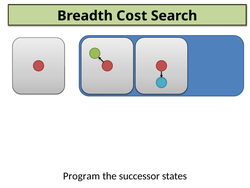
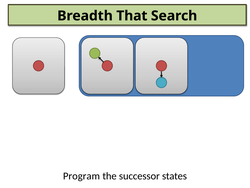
Cost: Cost -> That (132, 16)
